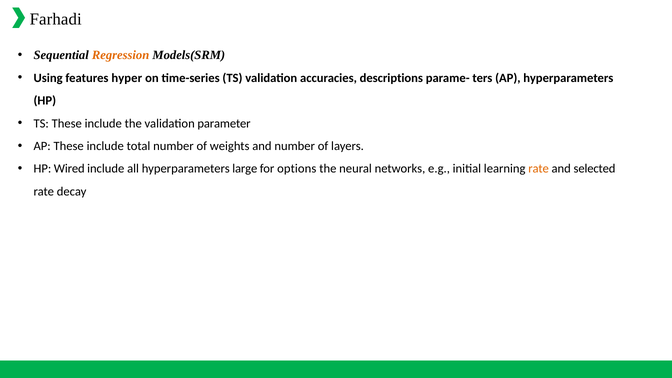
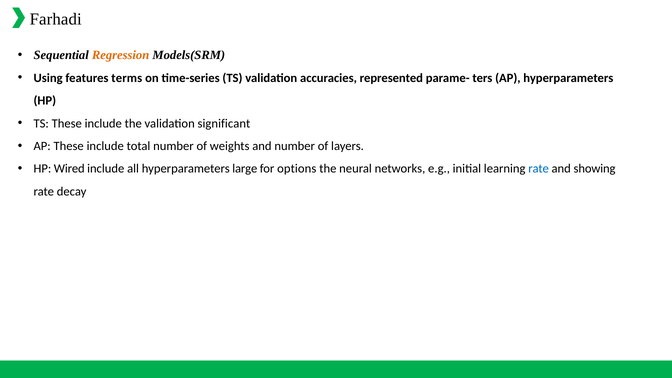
hyper: hyper -> terms (127, 78)
descriptions: descriptions -> represented (391, 78)
parameter: parameter -> significant (224, 123)
rate colour: orange -> blue (539, 169)
selected: selected -> showing (595, 169)
